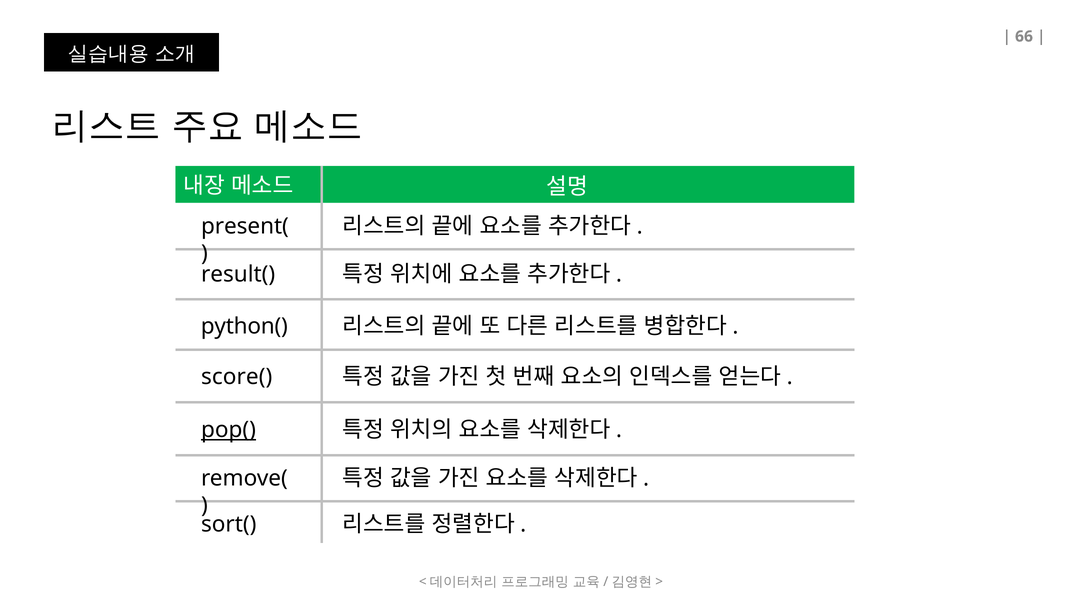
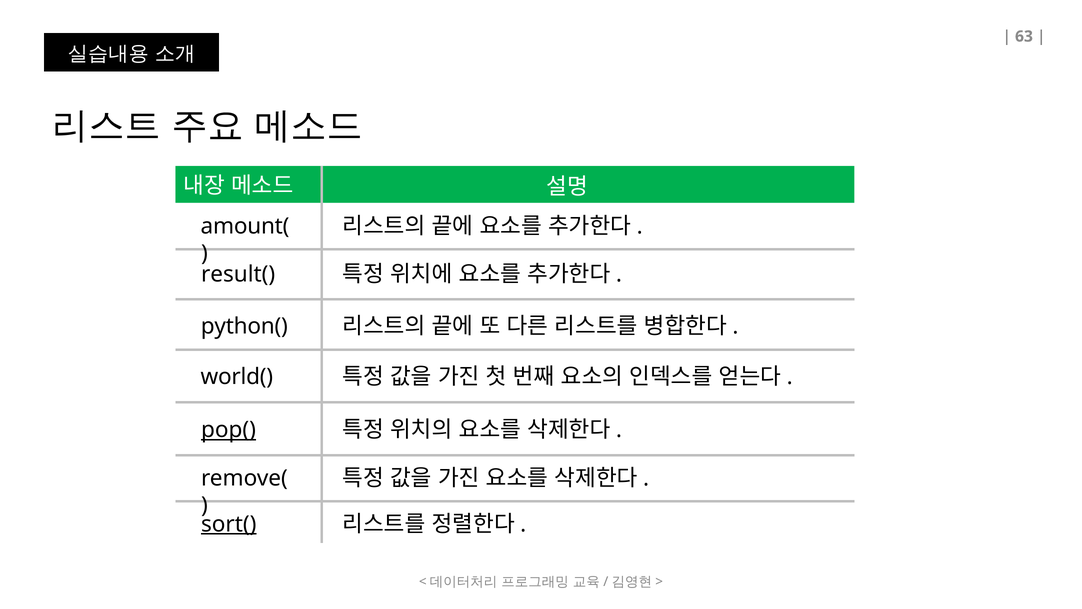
66: 66 -> 63 (1024, 36)
present(: present( -> amount( (245, 226)
score(: score( -> world( (237, 377)
sort( underline: none -> present (229, 524)
